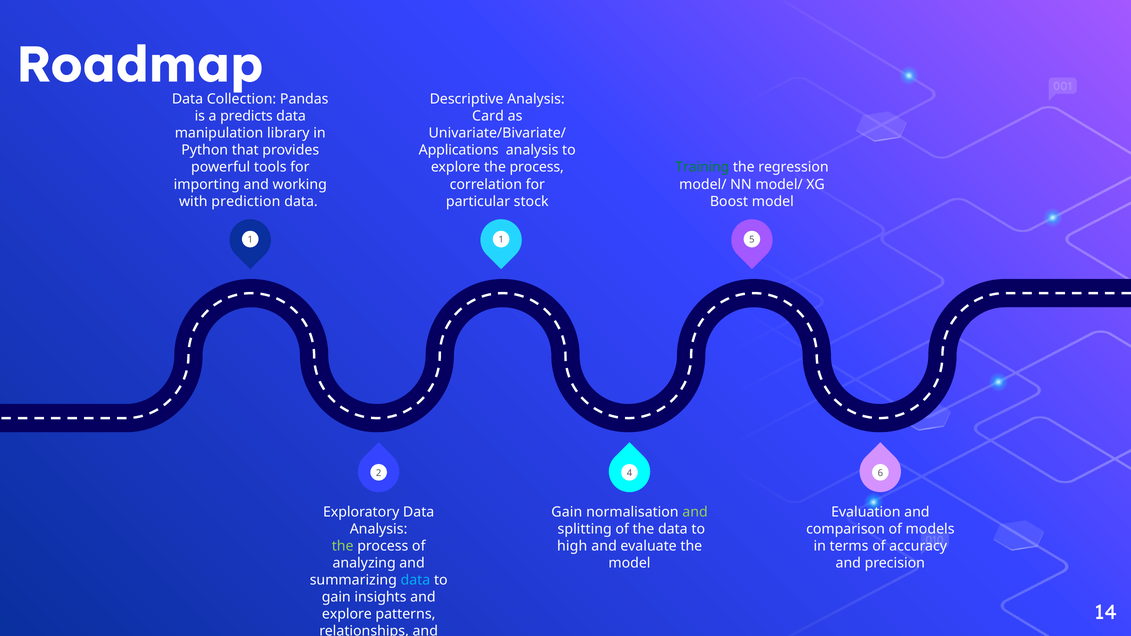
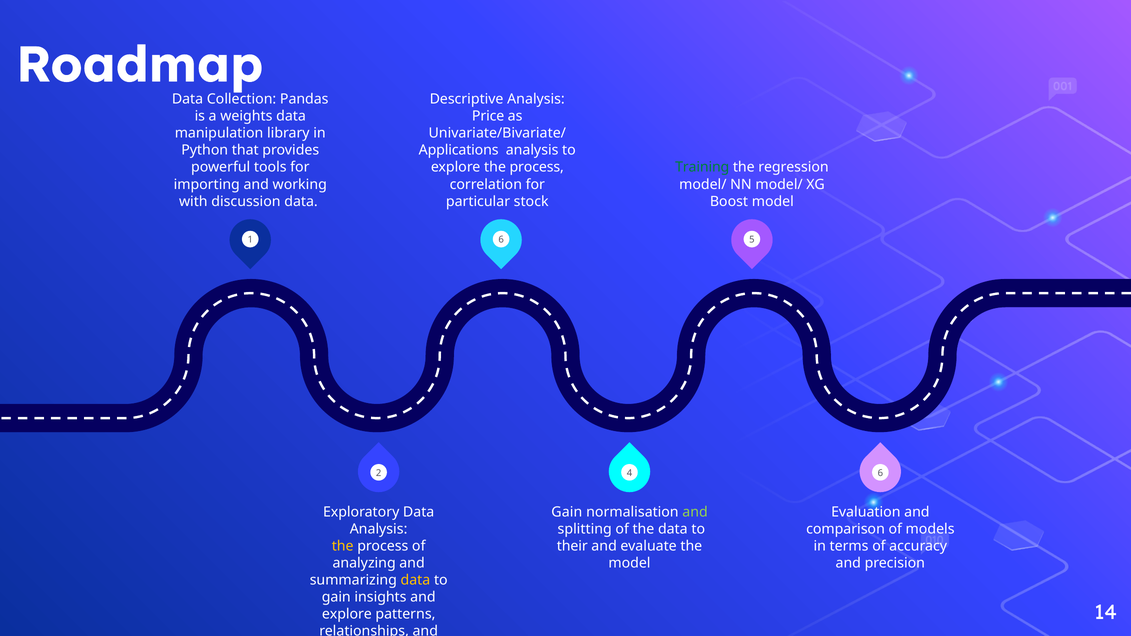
predicts: predicts -> weights (246, 116)
Card: Card -> Price (488, 116)
prediction: prediction -> discussion (246, 201)
1 1: 1 -> 6 (501, 240)
the colour: light green -> yellow (343, 546)
high: high -> their (572, 546)
data colour: light blue -> yellow (415, 580)
